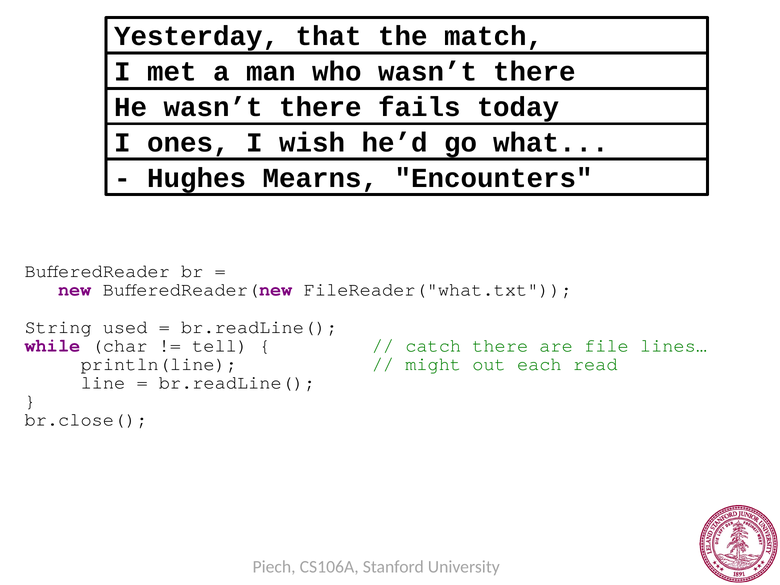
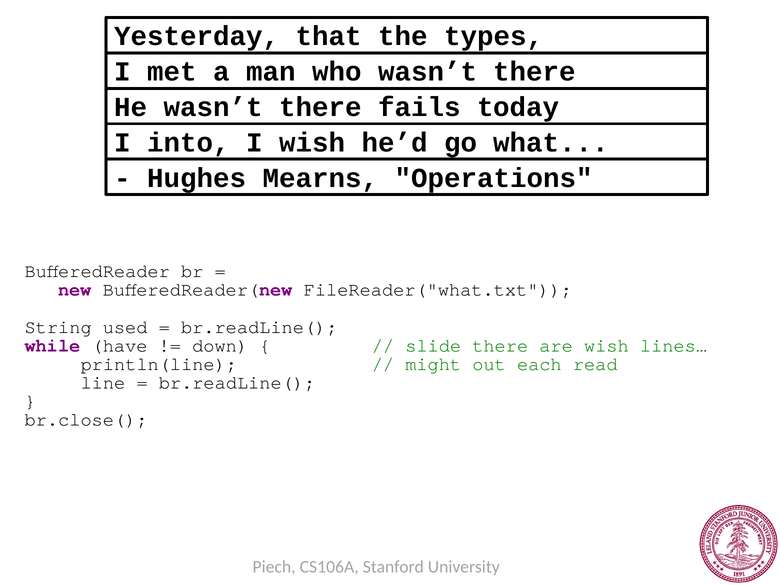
match: match -> types (494, 36)
ones: ones -> into (189, 143)
Encounters: Encounters -> Operations (494, 178)
char: char -> have (120, 345)
tell: tell -> down (220, 345)
catch: catch -> slide (433, 345)
are file: file -> wish (606, 345)
